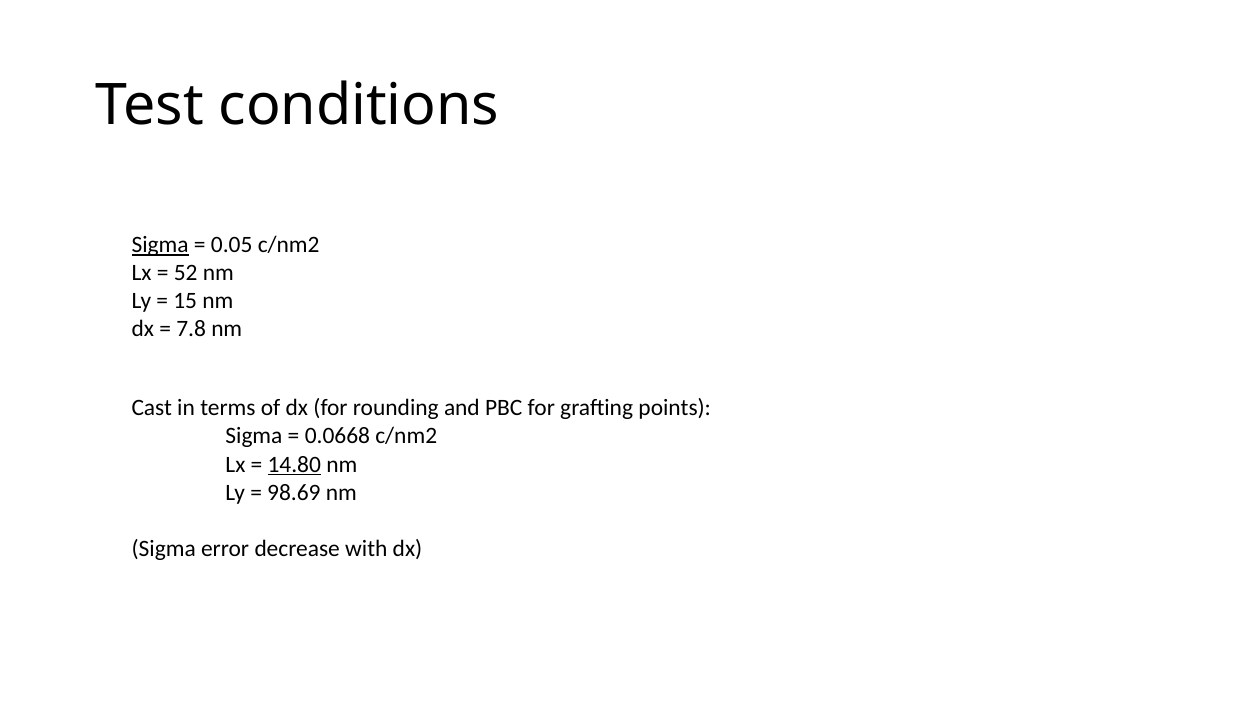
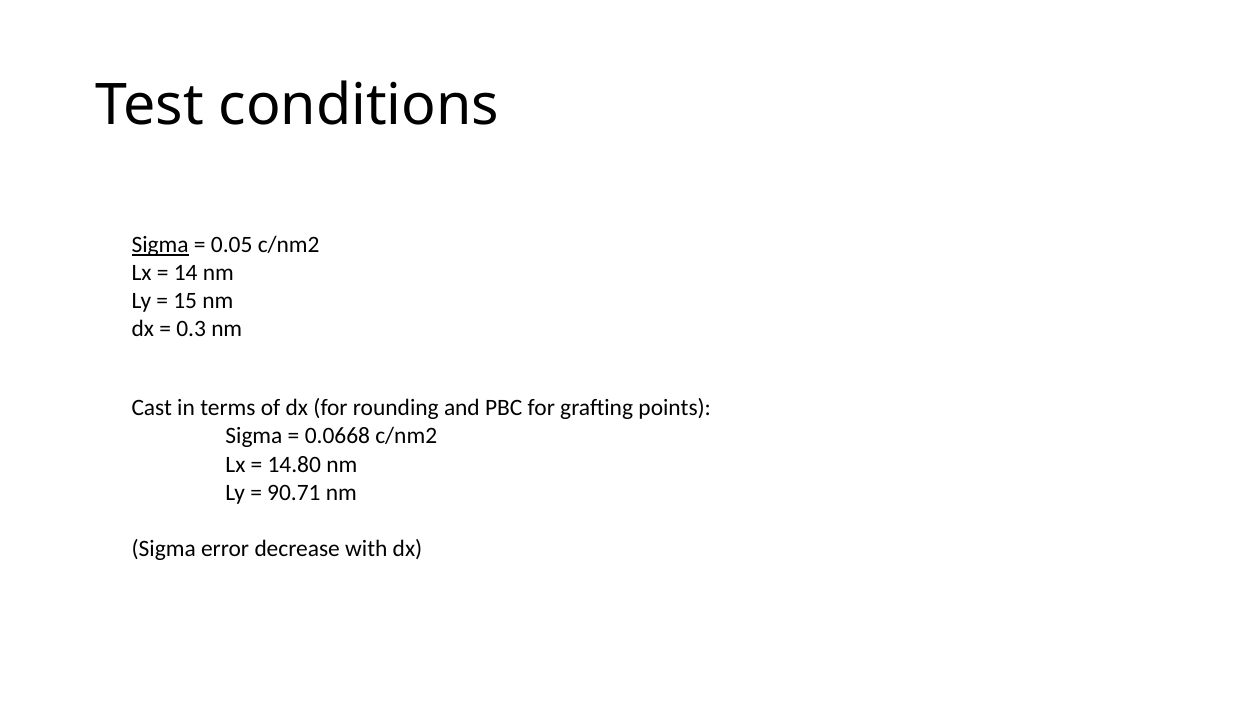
52: 52 -> 14 (186, 273)
7.8: 7.8 -> 0.3 (191, 329)
14.80 underline: present -> none (294, 464)
98.69: 98.69 -> 90.71 (294, 492)
